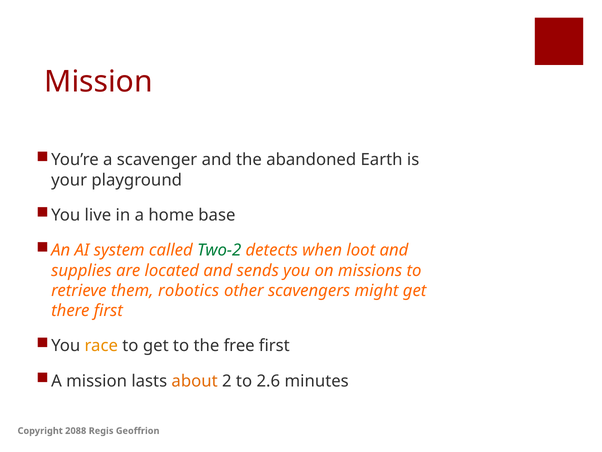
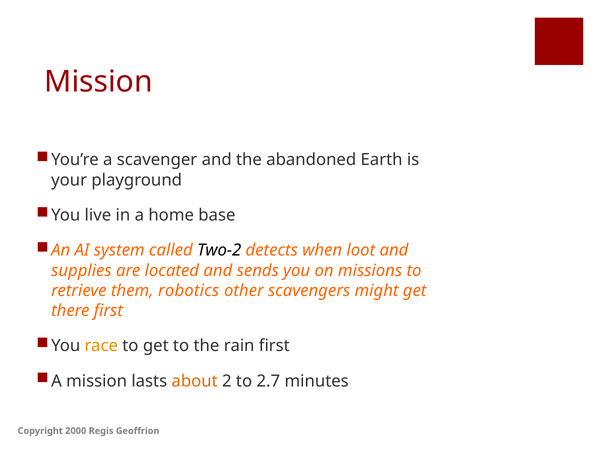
Two-2 colour: green -> black (219, 250)
free: free -> rain (239, 346)
2.6: 2.6 -> 2.7 (268, 381)
2088: 2088 -> 2000 (76, 430)
